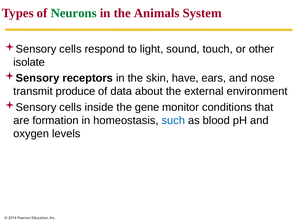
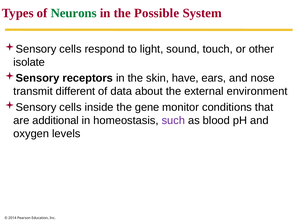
Animals: Animals -> Possible (157, 13)
produce: produce -> different (75, 92)
formation: formation -> additional (56, 121)
such colour: blue -> purple (173, 121)
